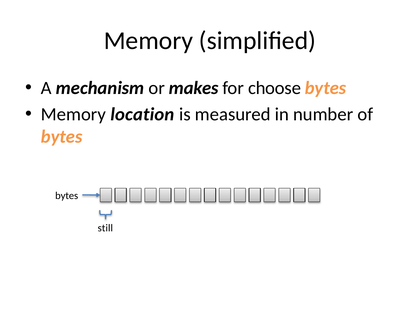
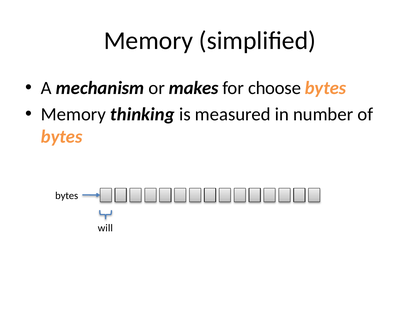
location: location -> thinking (142, 114)
still: still -> will (105, 228)
